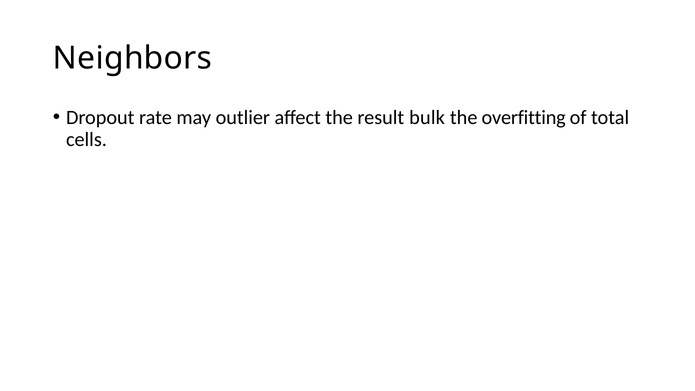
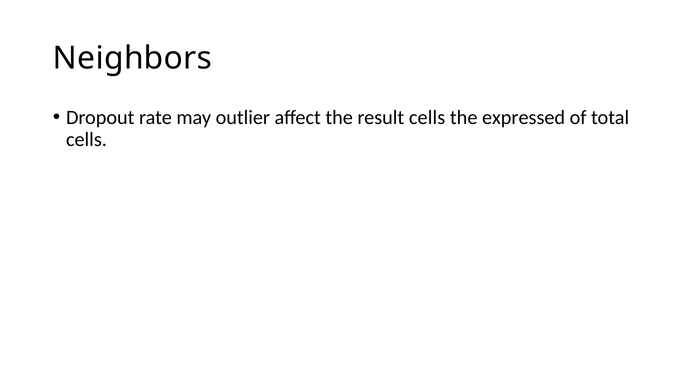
result bulk: bulk -> cells (427, 118)
overfitting: overfitting -> expressed (524, 118)
